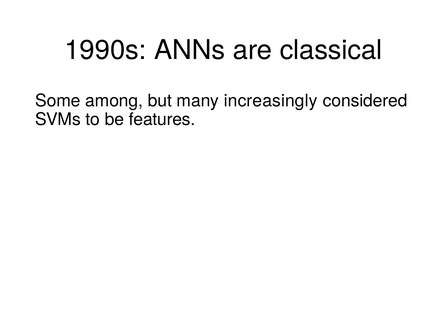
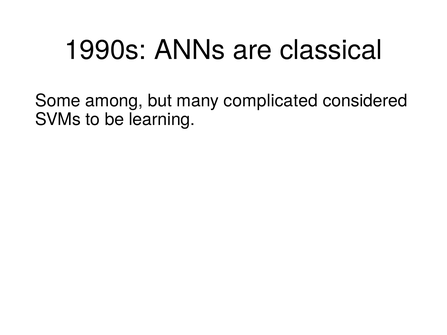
increasingly: increasingly -> complicated (271, 101)
features: features -> learning (162, 120)
